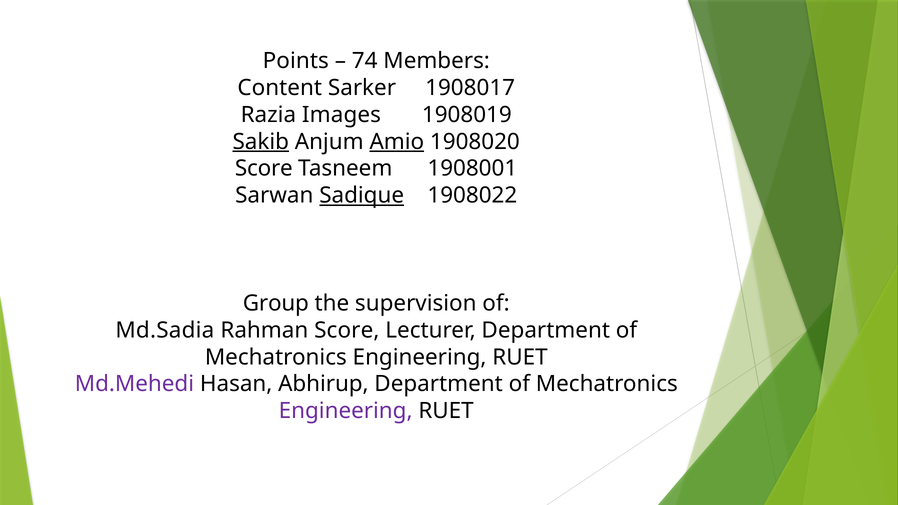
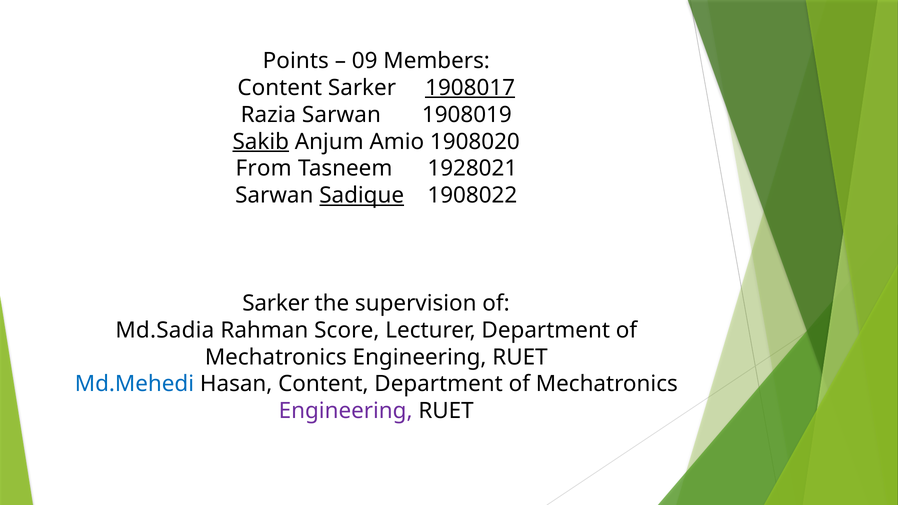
74: 74 -> 09 (365, 61)
1908017 underline: none -> present (470, 88)
Razia Images: Images -> Sarwan (341, 115)
Amio underline: present -> none (397, 142)
Score: Score -> From (264, 169)
1908001: 1908001 -> 1928021 (472, 169)
Group: Group -> Sarker (276, 303)
Md.Mehedi colour: purple -> blue (134, 384)
Hasan Abhirup: Abhirup -> Content (323, 384)
